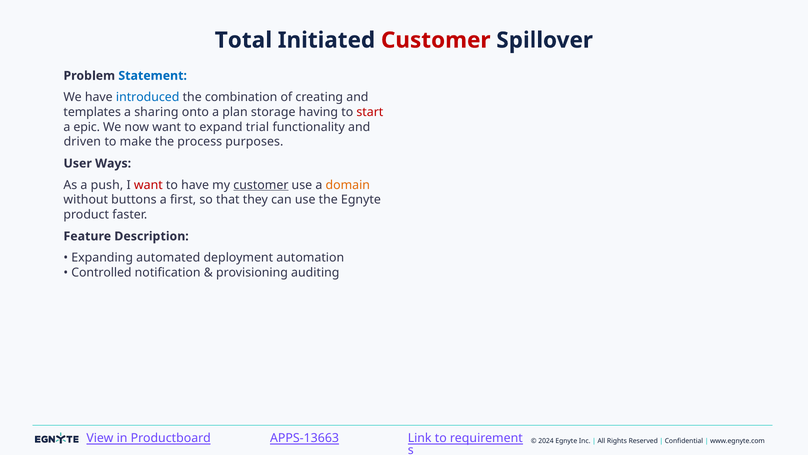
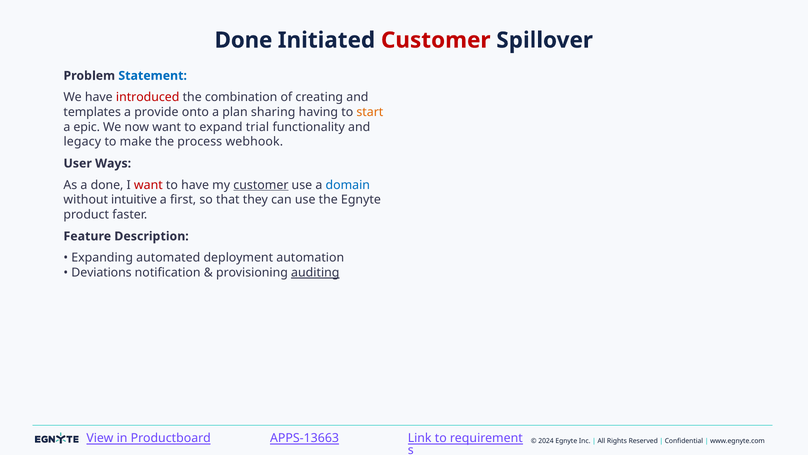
Total: Total -> Done (243, 40)
introduced colour: blue -> red (148, 97)
sharing: sharing -> provide (156, 112)
storage: storage -> sharing (273, 112)
start colour: red -> orange (370, 112)
driven: driven -> legacy (82, 142)
purposes: purposes -> webhook (254, 142)
a push: push -> done (107, 185)
domain colour: orange -> blue (348, 185)
buttons: buttons -> intuitive (134, 200)
Controlled: Controlled -> Deviations (101, 272)
auditing underline: none -> present (315, 272)
